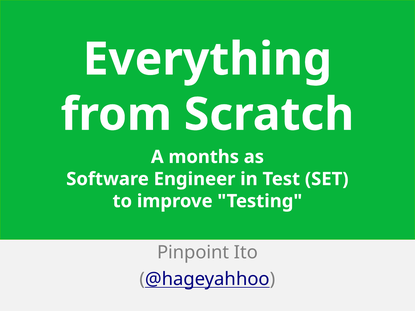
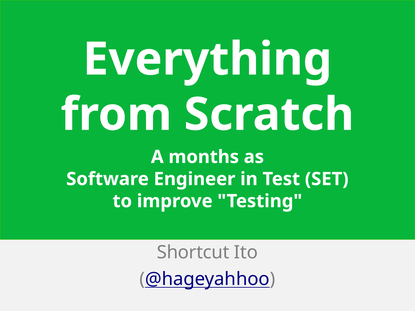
Pinpoint: Pinpoint -> Shortcut (193, 253)
